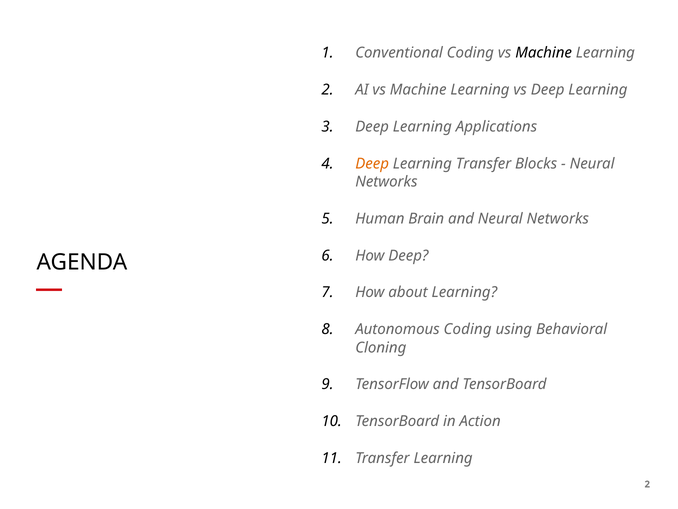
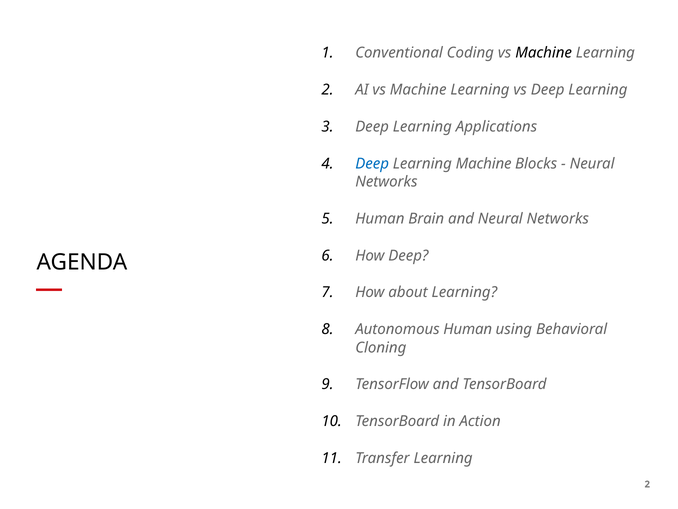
Deep colour: orange -> blue (372, 163)
Learning Transfer: Transfer -> Machine (484, 163)
Autonomous Coding: Coding -> Human (468, 329)
